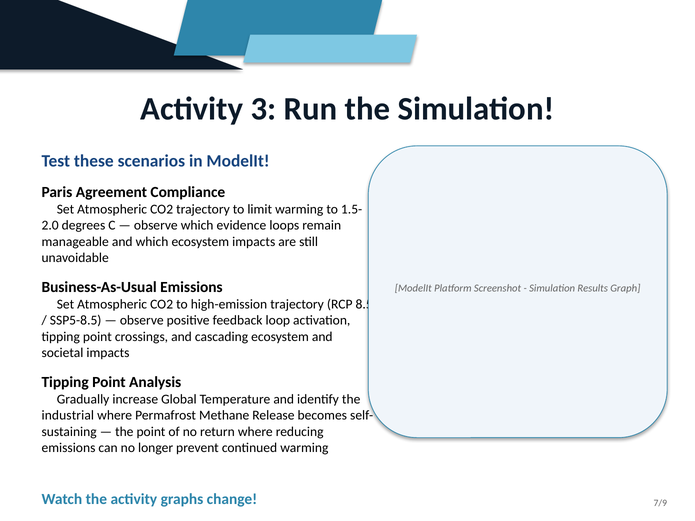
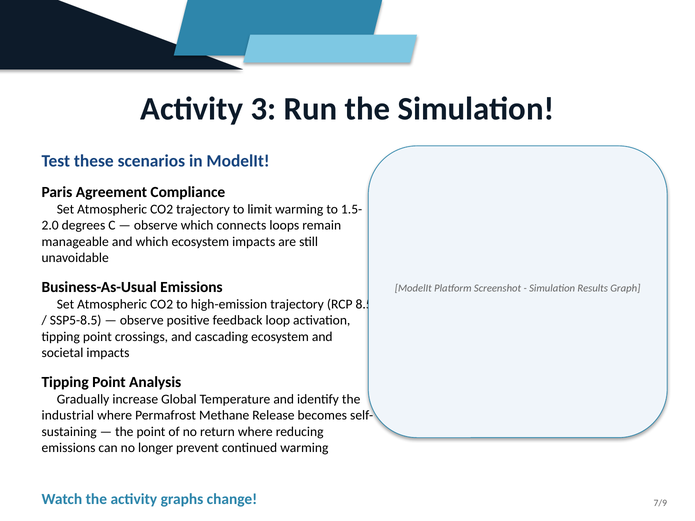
evidence: evidence -> connects (241, 226)
